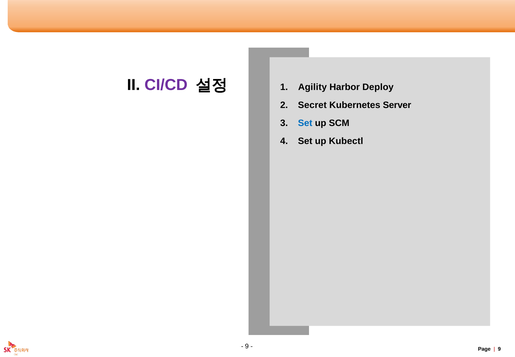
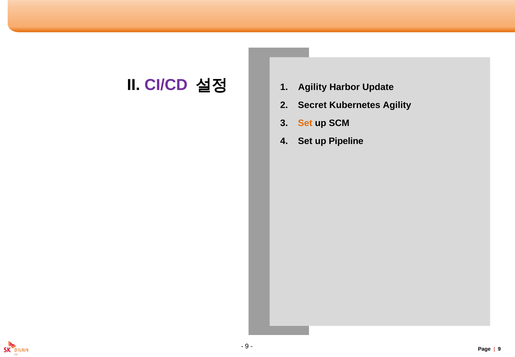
Deploy: Deploy -> Update (378, 87)
Kubernetes Server: Server -> Agility (397, 105)
Set colour: blue -> orange (305, 123)
Kubectl: Kubectl -> Pipeline (346, 141)
